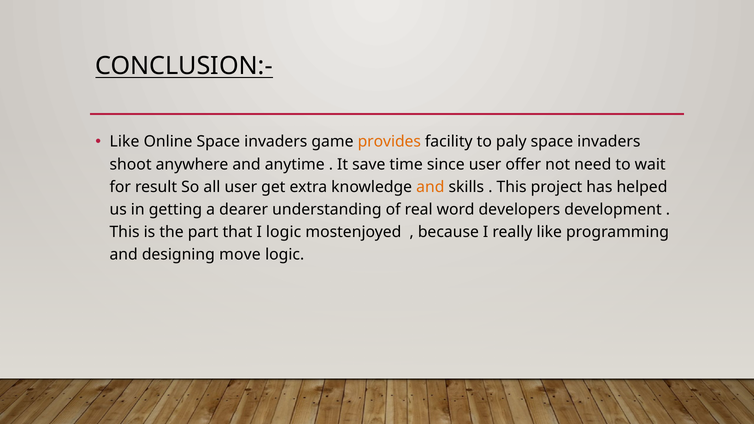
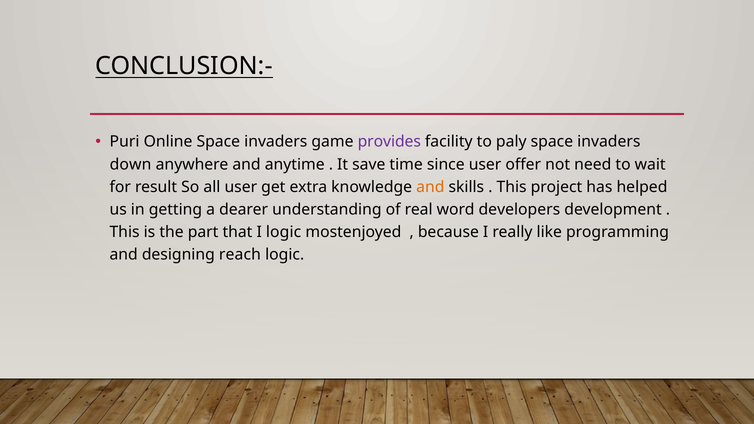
Like: Like -> Puri (125, 142)
provides colour: orange -> purple (389, 142)
shoot: shoot -> down (130, 164)
move: move -> reach (240, 255)
